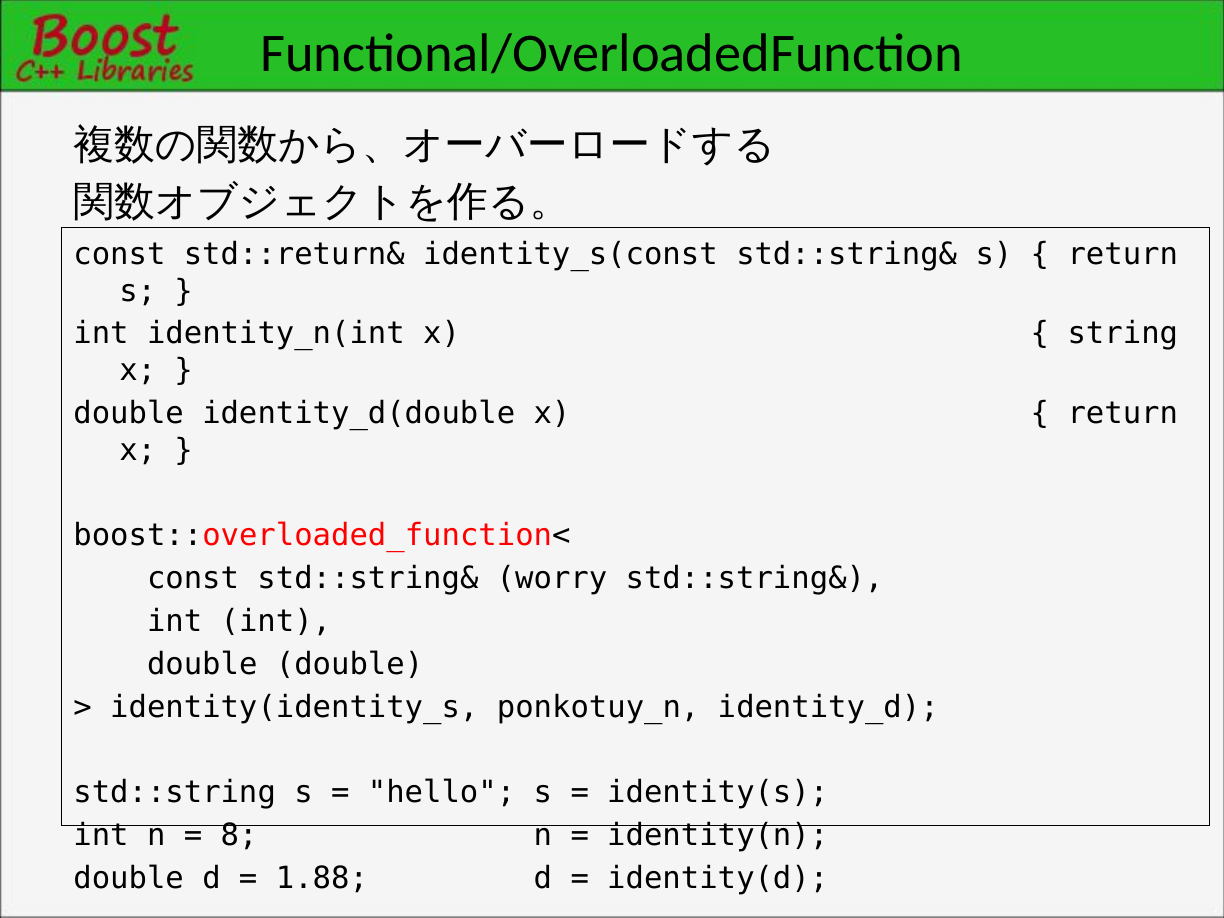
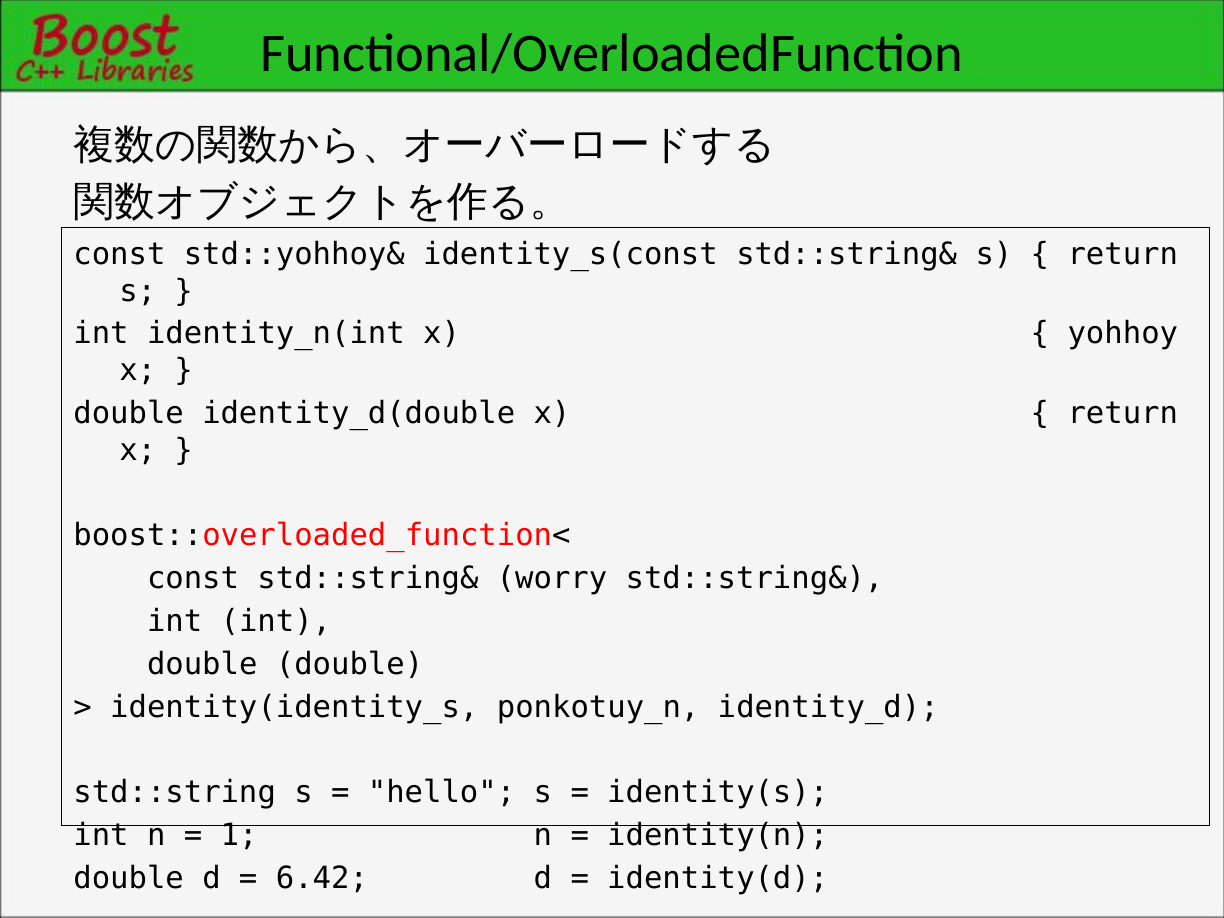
std::return&: std::return& -> std::yohhoy& (294, 254)
string: string -> yohhoy (1123, 334)
8: 8 -> 1 (239, 836)
1.88: 1.88 -> 6.42 (322, 879)
